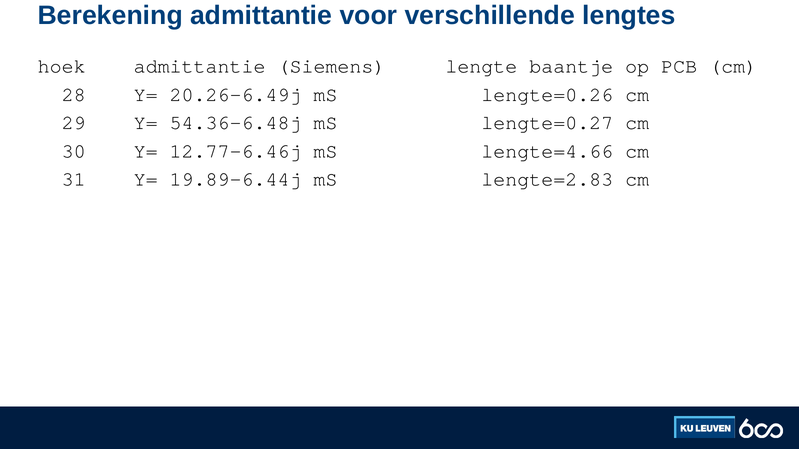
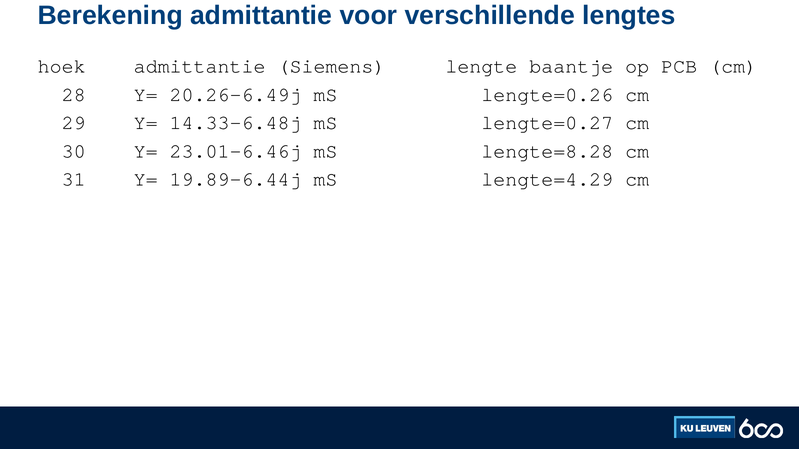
54.36-6.48j: 54.36-6.48j -> 14.33-6.48j (236, 123)
12.77-6.46j: 12.77-6.46j -> 23.01-6.46j (236, 151)
lengte=4.66: lengte=4.66 -> lengte=8.28 (547, 151)
lengte=2.83: lengte=2.83 -> lengte=4.29 (547, 180)
